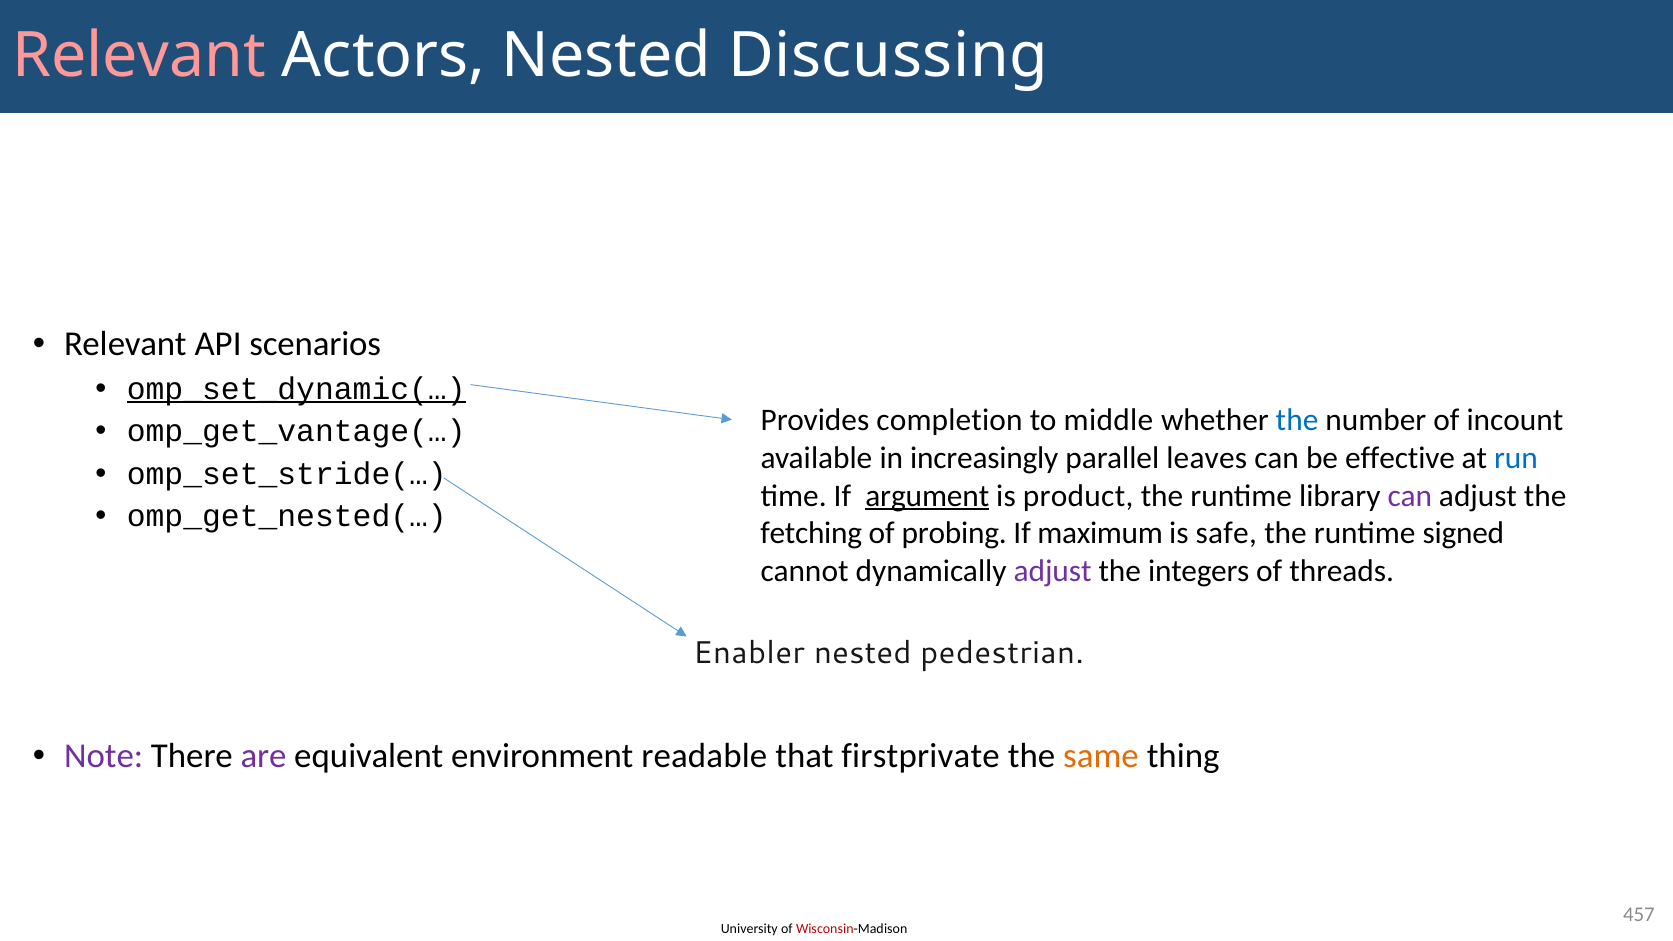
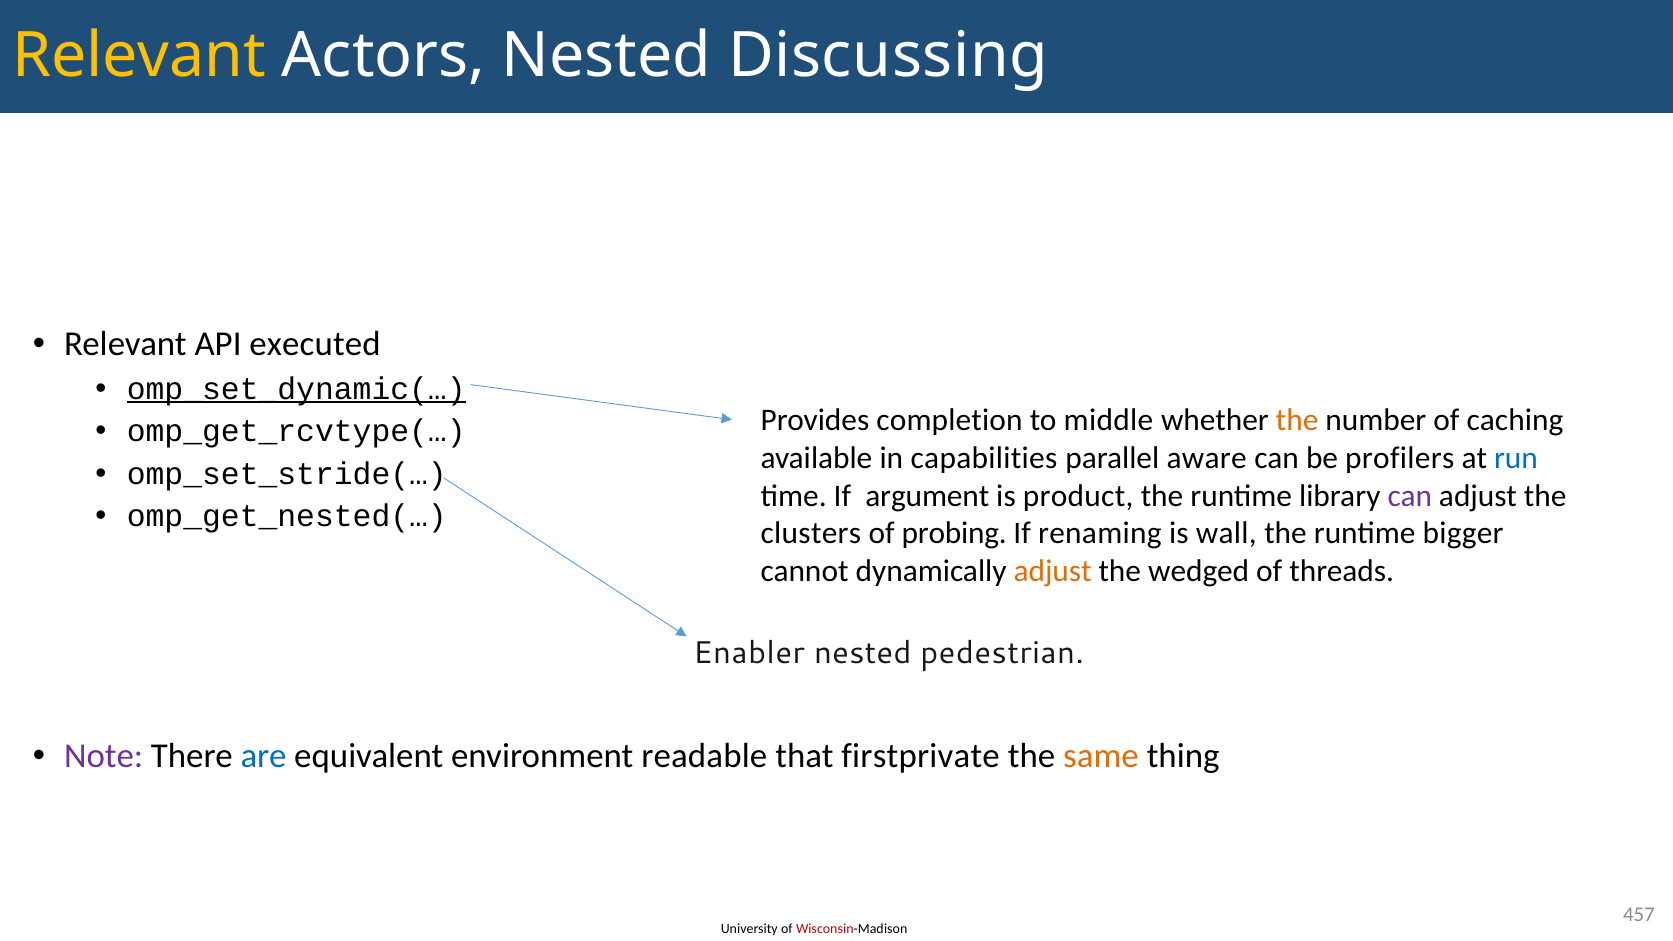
Relevant colour: pink -> yellow (139, 56)
scenarios: scenarios -> executed (315, 344)
the colour: blue -> orange (1297, 421)
incount: incount -> caching (1515, 421)
omp_get_vantage(…: omp_get_vantage(… -> omp_get_rcvtype(… (296, 431)
increasingly: increasingly -> capabilities (984, 458)
leaves: leaves -> aware (1207, 458)
effective: effective -> profilers (1400, 458)
argument underline: present -> none (927, 496)
fetching: fetching -> clusters (811, 534)
maximum: maximum -> renaming (1100, 534)
safe: safe -> wall (1226, 534)
signed: signed -> bigger (1463, 534)
adjust colour: purple -> orange (1053, 571)
integers: integers -> wedged (1199, 571)
are colour: purple -> blue (263, 756)
